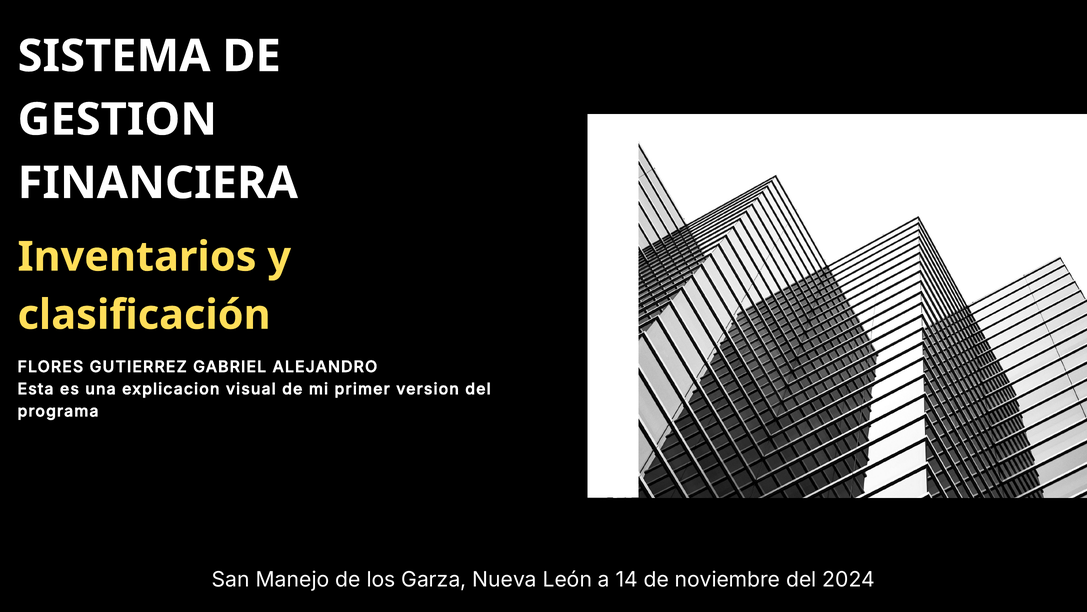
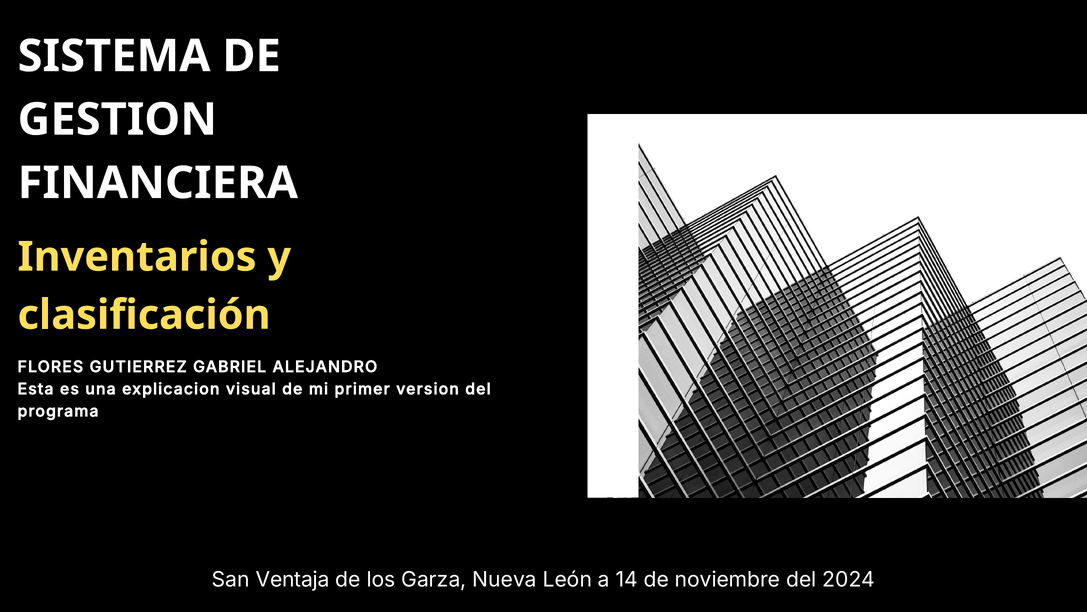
Manejo: Manejo -> Ventaja (293, 579)
